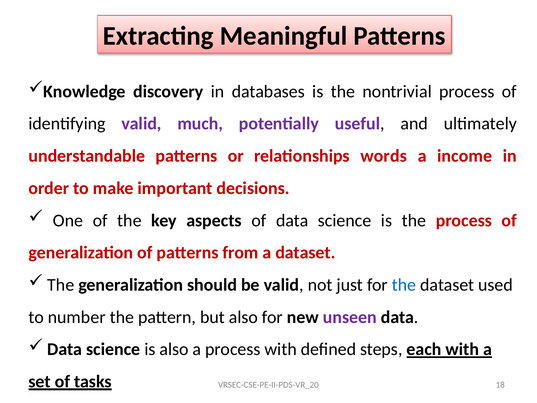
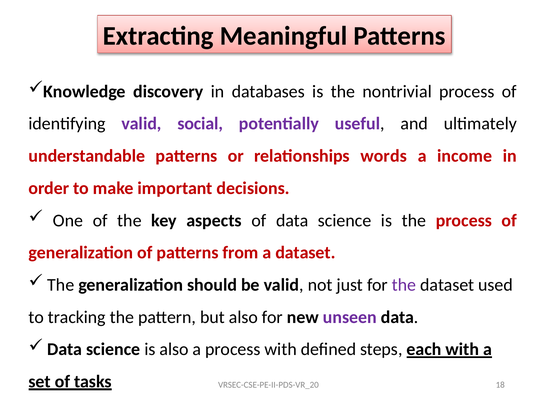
much: much -> social (200, 124)
the colour: blue -> purple (404, 285)
number: number -> tracking (77, 317)
